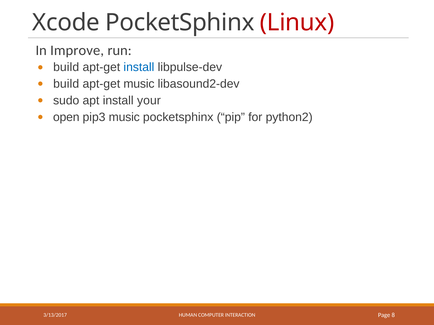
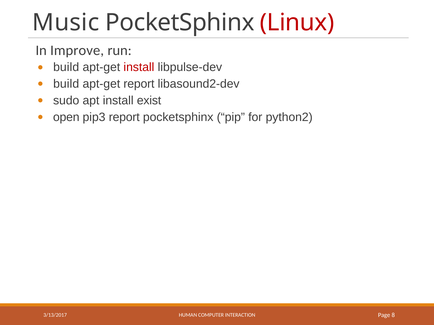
Xcode: Xcode -> Music (66, 23)
install colour: blue -> red (139, 67)
apt-get music: music -> report (139, 84)
your: your -> exist (149, 101)
pip3 music: music -> report (124, 117)
